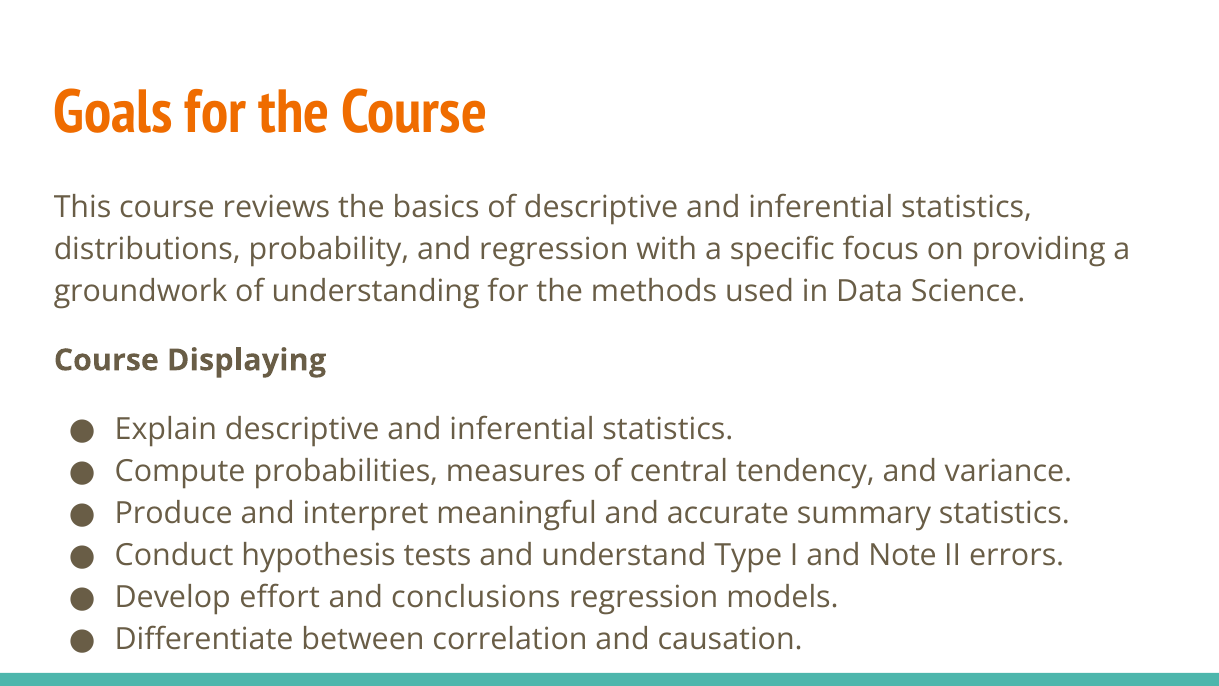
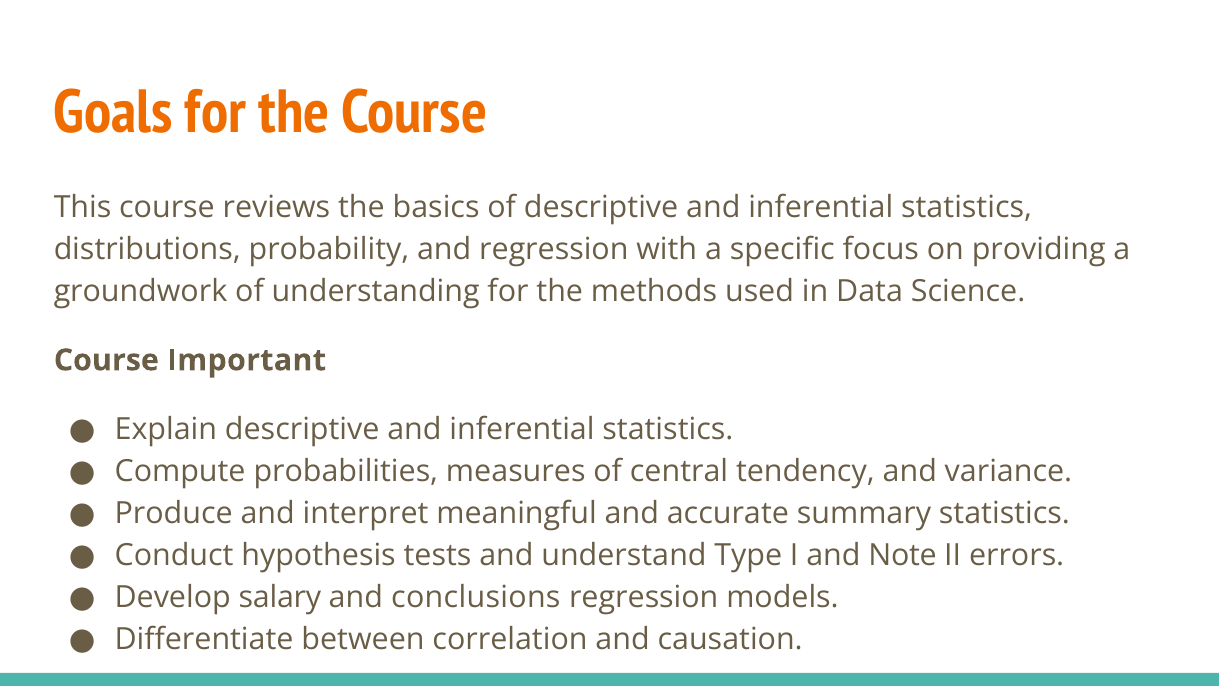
Displaying: Displaying -> Important (246, 360)
effort: effort -> salary (280, 597)
